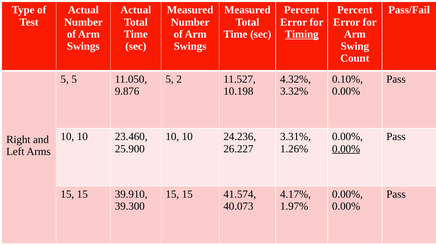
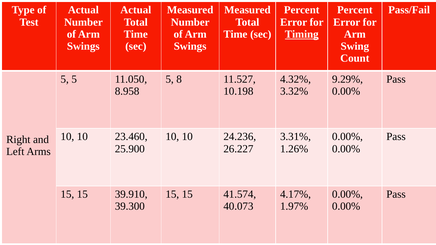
2: 2 -> 8 (179, 79)
0.10%: 0.10% -> 9.29% (347, 79)
9.876: 9.876 -> 8.958 (127, 91)
0.00% underline: present -> none (346, 149)
